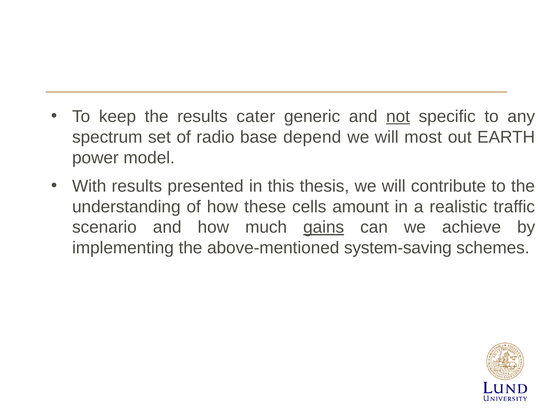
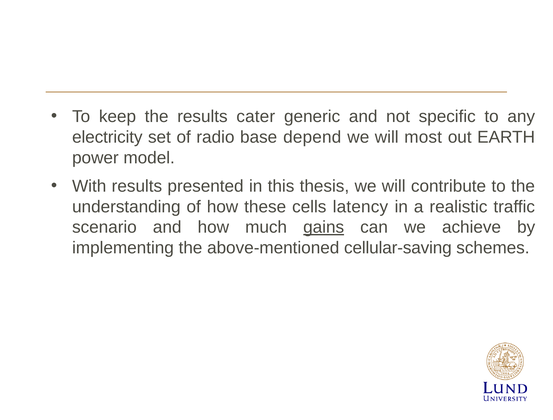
not underline: present -> none (398, 117)
spectrum: spectrum -> electricity (107, 137)
amount: amount -> latency (360, 207)
system-saving: system-saving -> cellular-saving (398, 248)
